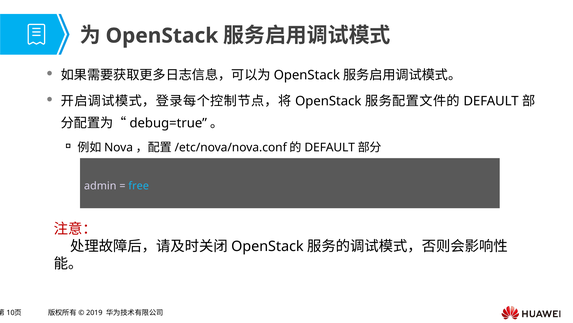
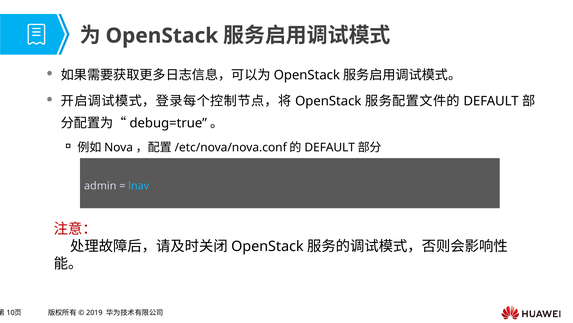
free: free -> lnav (139, 185)
